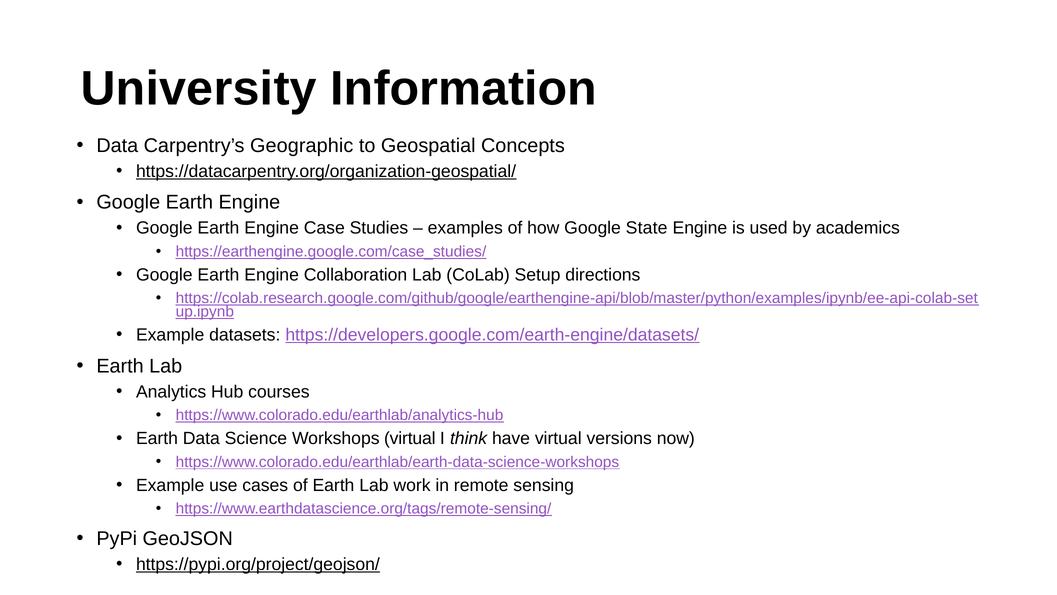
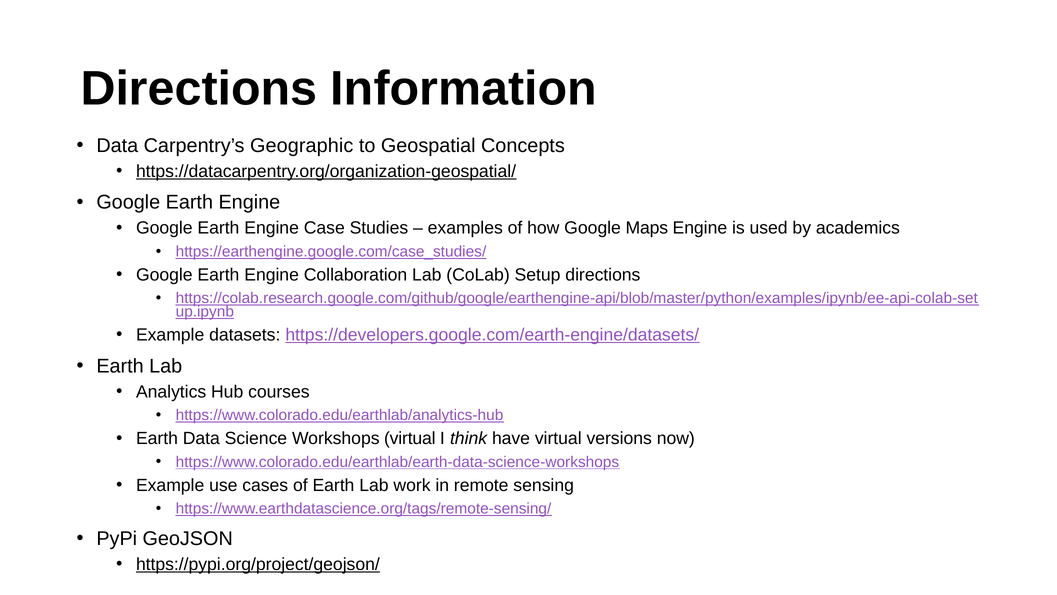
University: University -> Directions (199, 89)
State: State -> Maps (647, 228)
